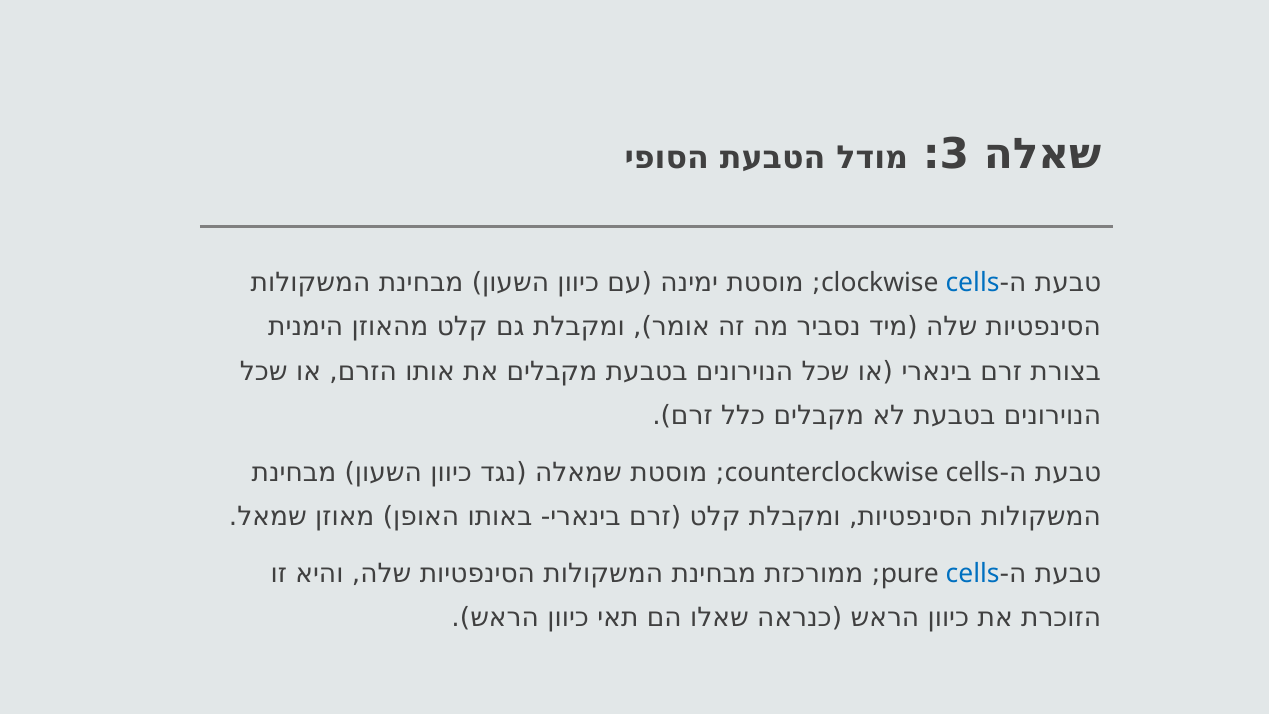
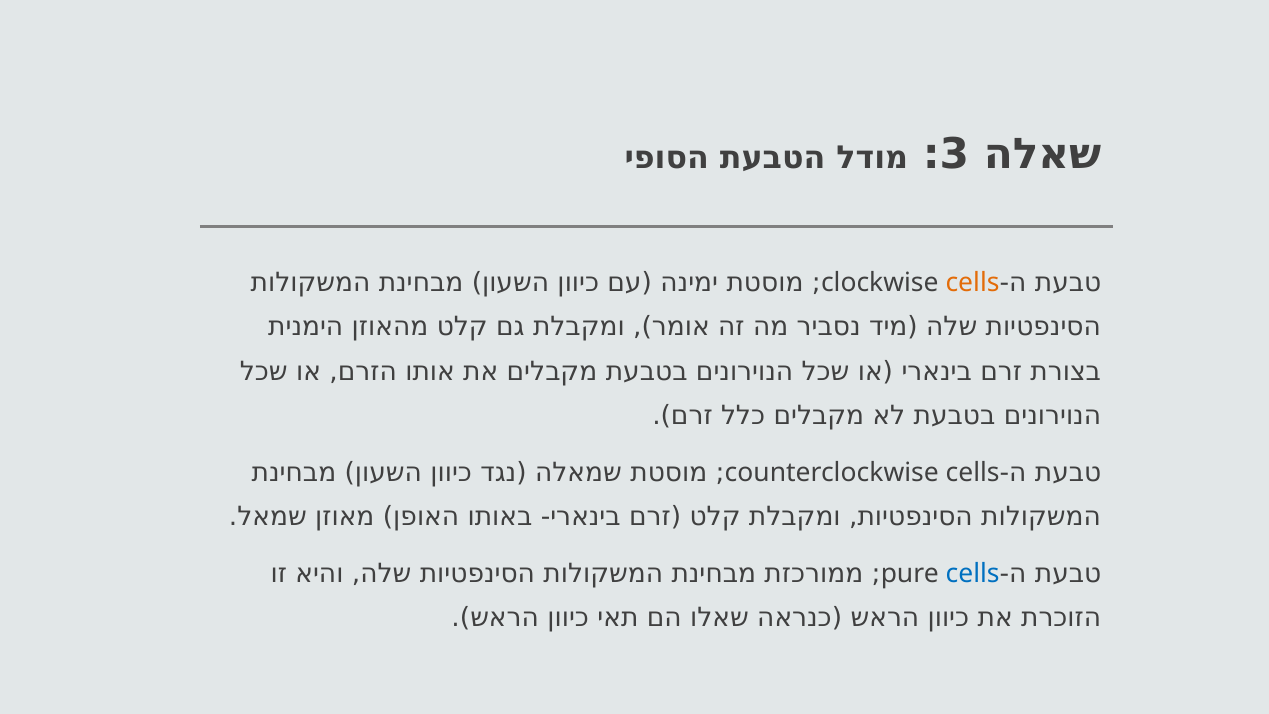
cells colour: blue -> orange (973, 282)
